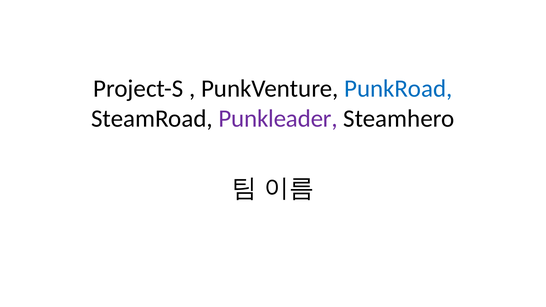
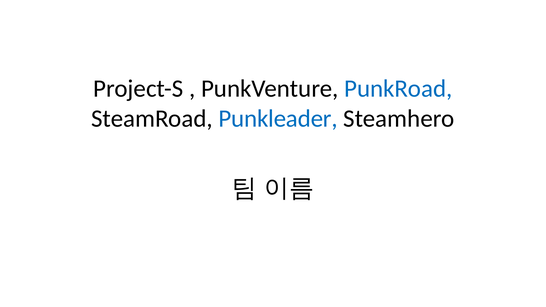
Punkleader colour: purple -> blue (278, 119)
